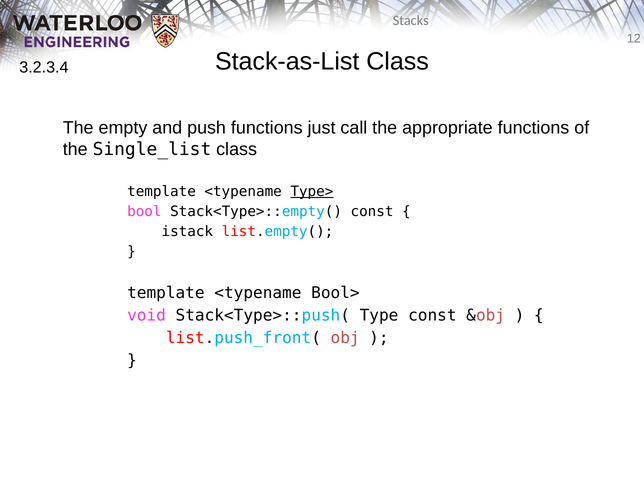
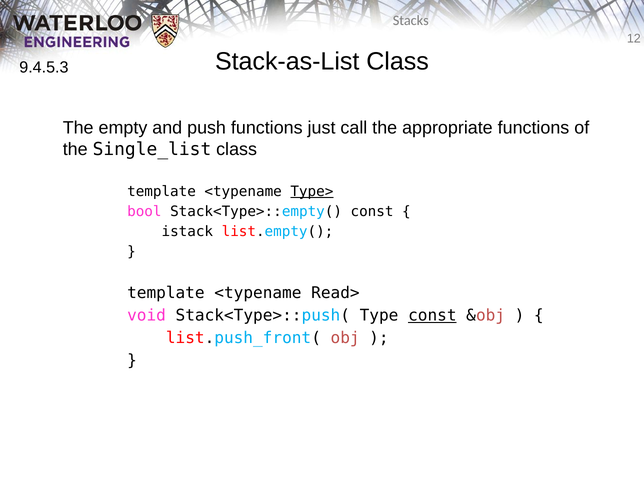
3.2.3.4: 3.2.3.4 -> 9.4.5.3 (44, 67)
Bool>: Bool> -> Read> (335, 293)
const underline: none -> present (432, 316)
